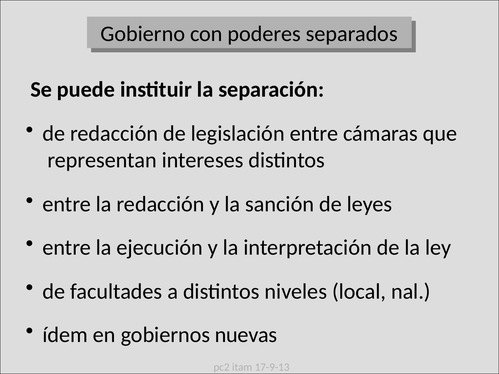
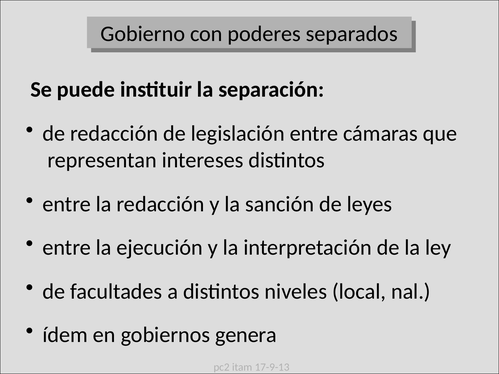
nuevas: nuevas -> genera (246, 335)
